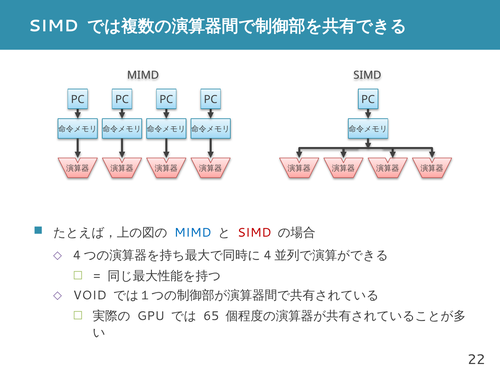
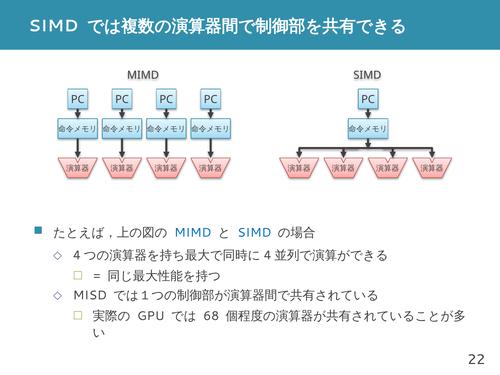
SIMD colour: red -> blue (254, 233)
VOID: VOID -> MISD (90, 295)
65: 65 -> 68 (211, 316)
